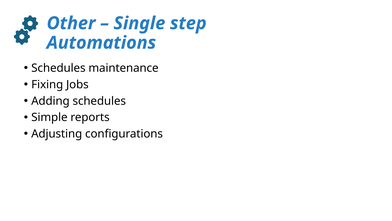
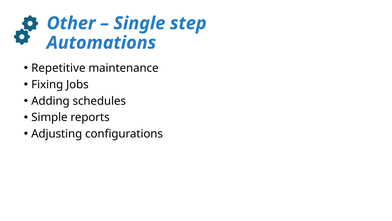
Schedules: Schedules -> Repetitive (58, 68)
